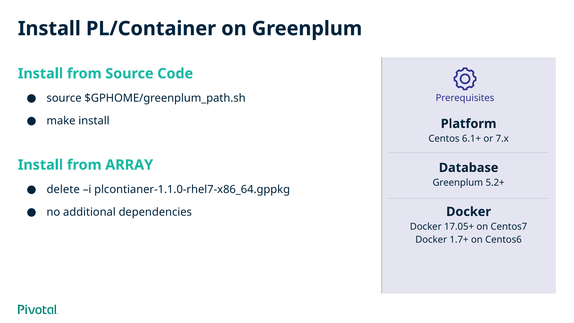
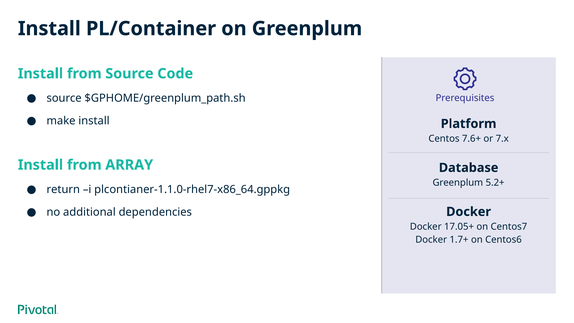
6.1+: 6.1+ -> 7.6+ (471, 139)
delete: delete -> return (63, 189)
